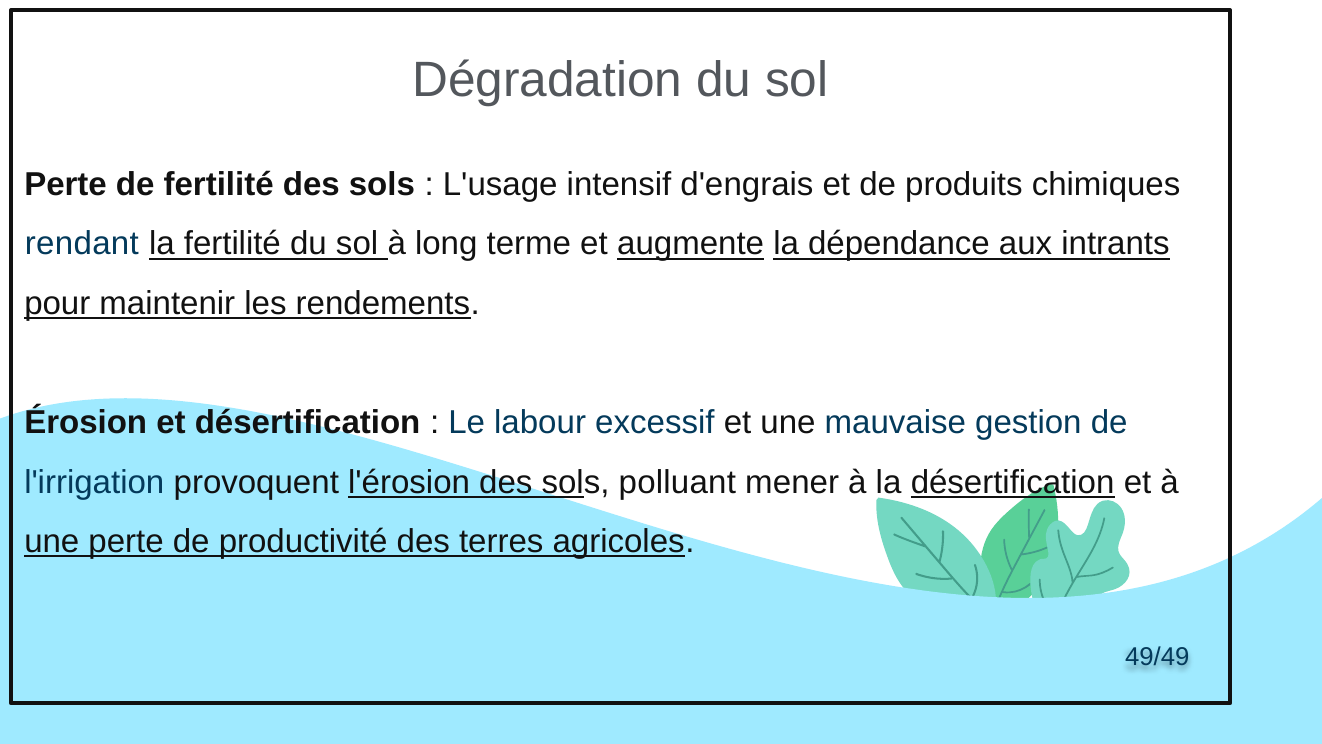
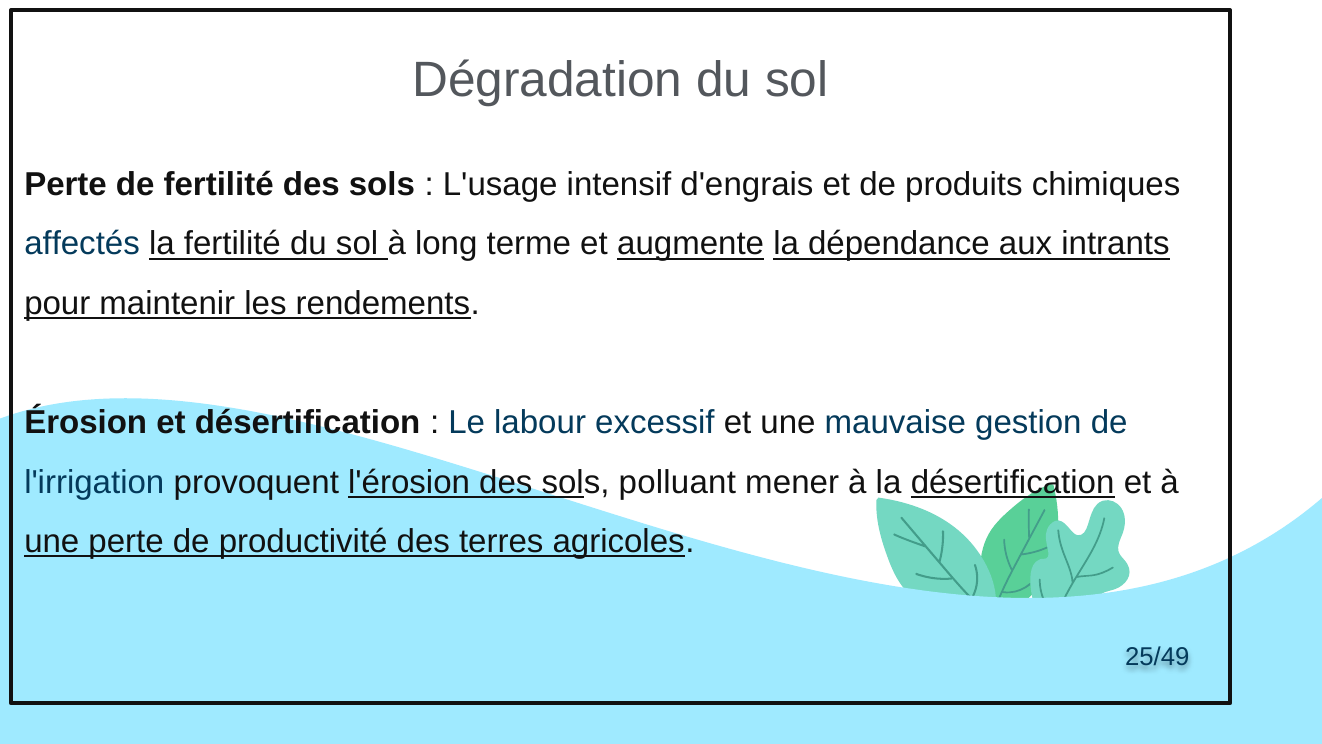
rendant: rendant -> affectés (82, 244)
49/49: 49/49 -> 25/49 (1157, 657)
